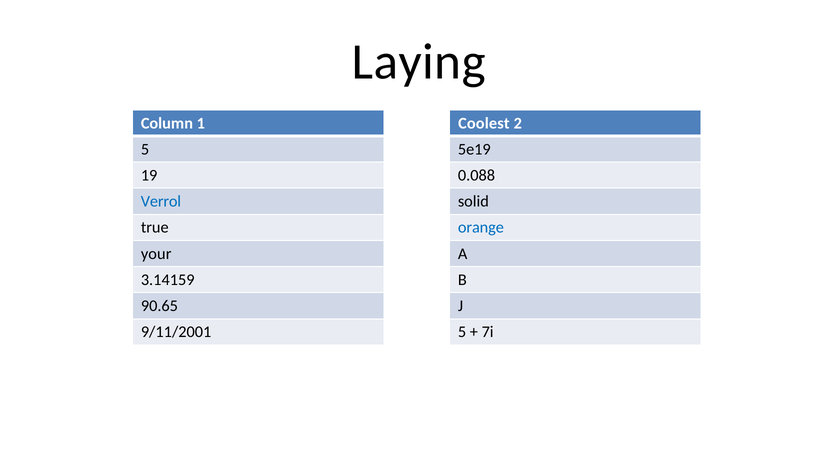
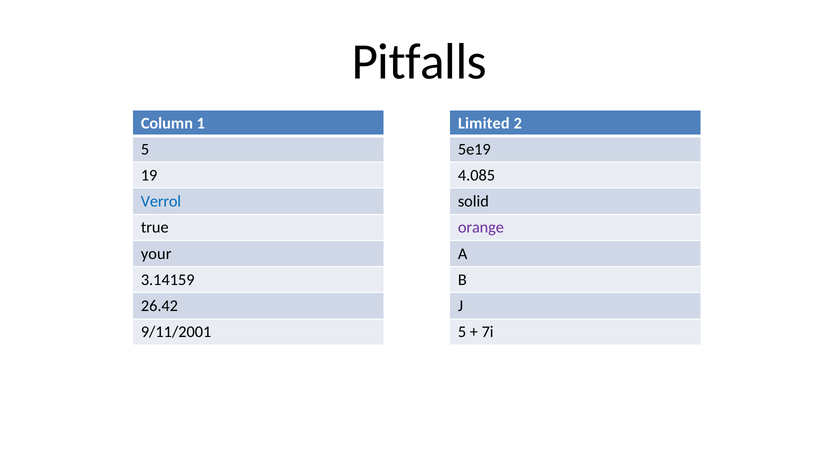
Laying: Laying -> Pitfalls (419, 62)
Coolest: Coolest -> Limited (484, 123)
0.088: 0.088 -> 4.085 (476, 176)
orange colour: blue -> purple (481, 228)
90.65: 90.65 -> 26.42 (159, 306)
